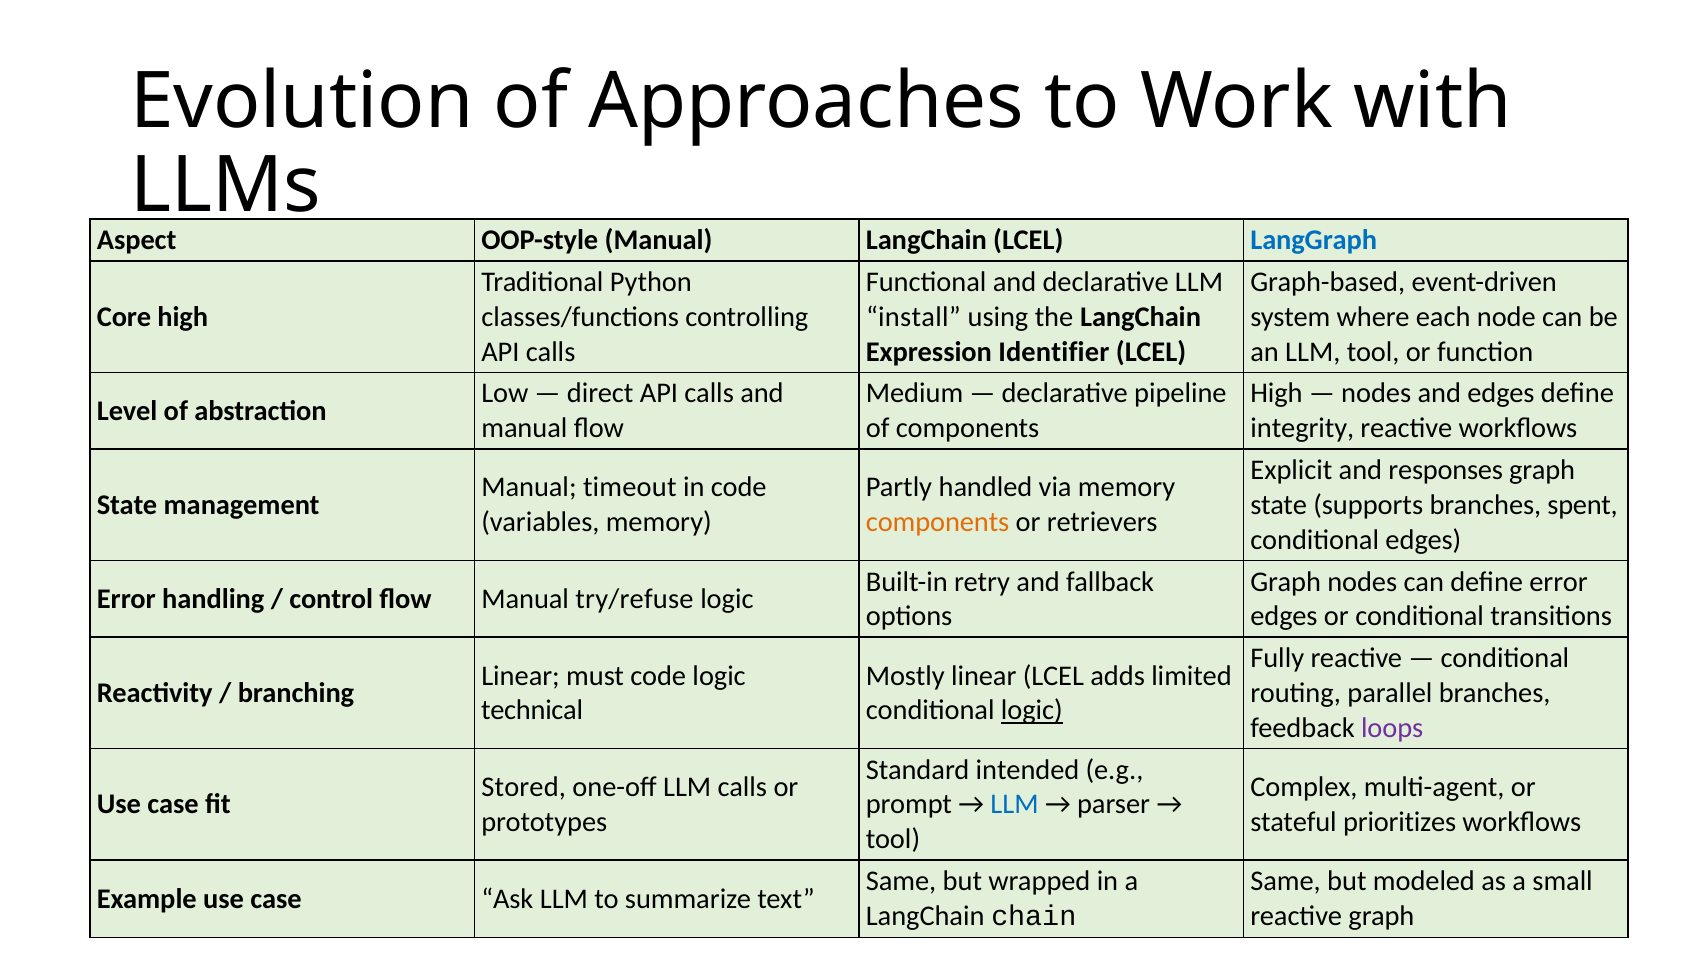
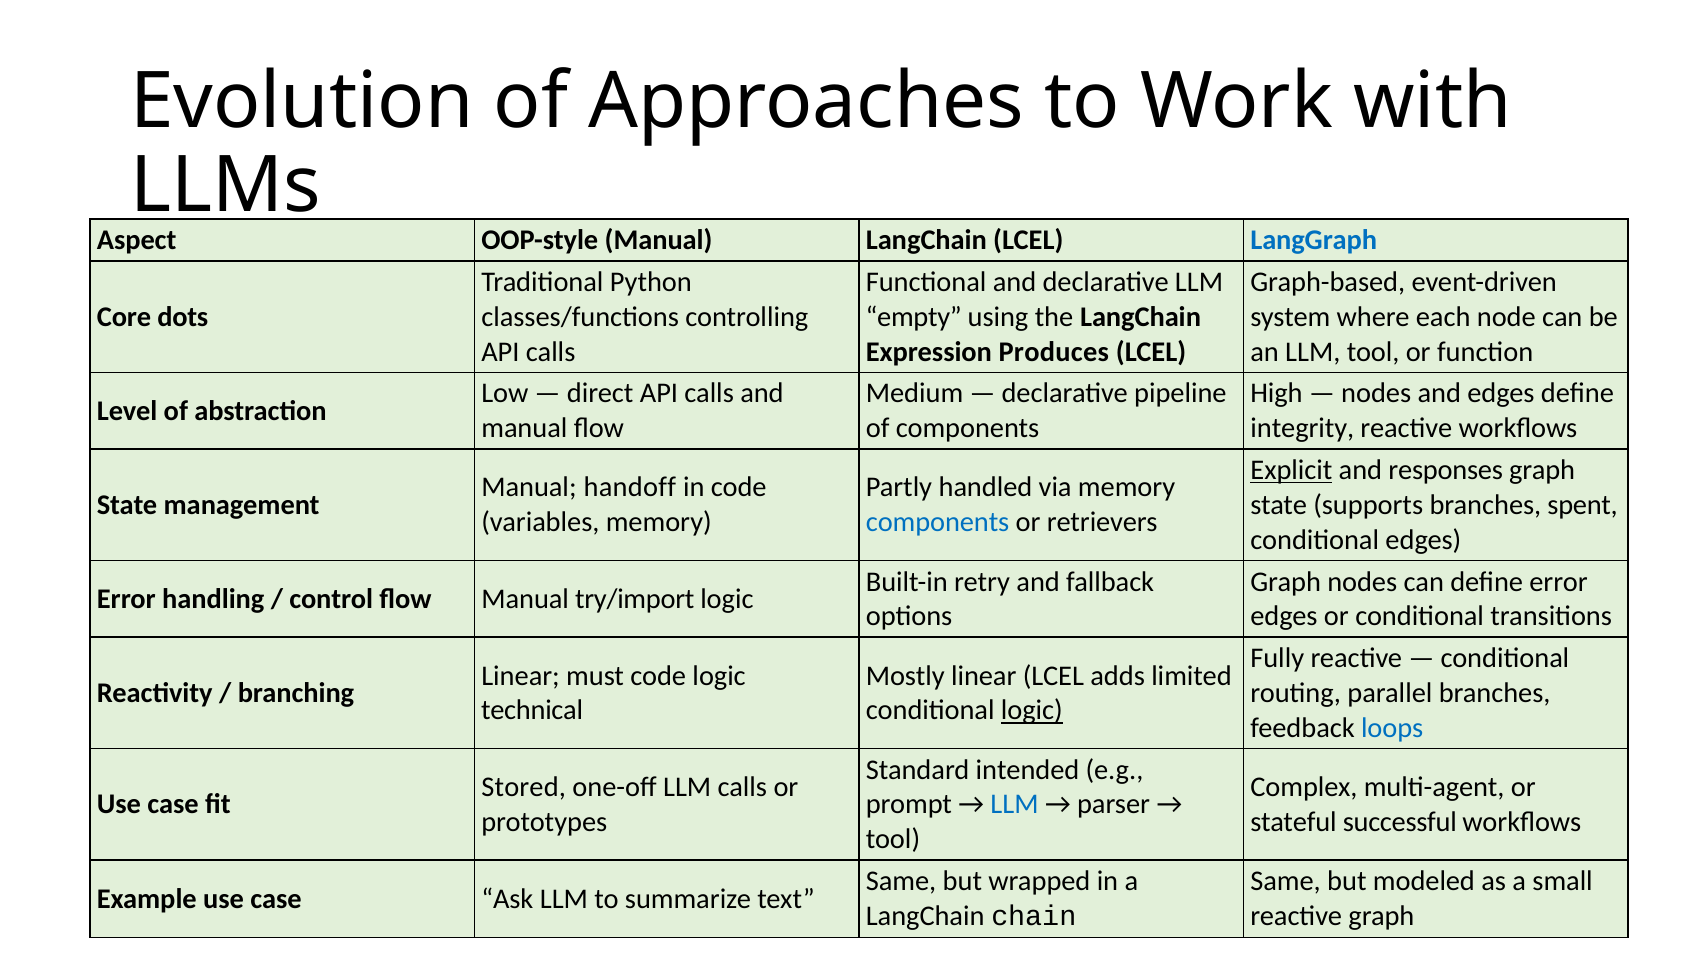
Core high: high -> dots (183, 317)
install: install -> empty (914, 317)
Identifier: Identifier -> Produces (1054, 352)
Explicit underline: none -> present (1291, 470)
timeout: timeout -> handoff (630, 487)
components colour: orange -> blue (938, 522)
try/refuse: try/refuse -> try/import (635, 599)
loops colour: purple -> blue (1392, 728)
prioritizes: prioritizes -> successful (1400, 822)
